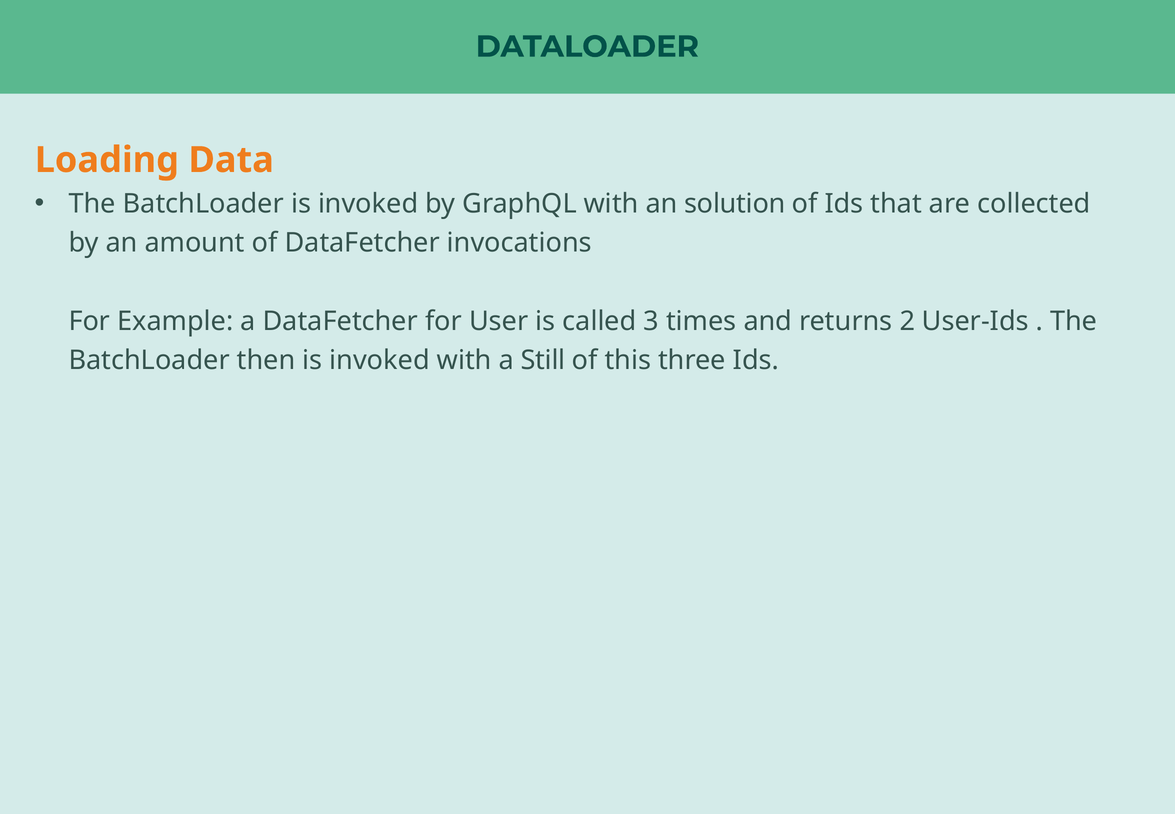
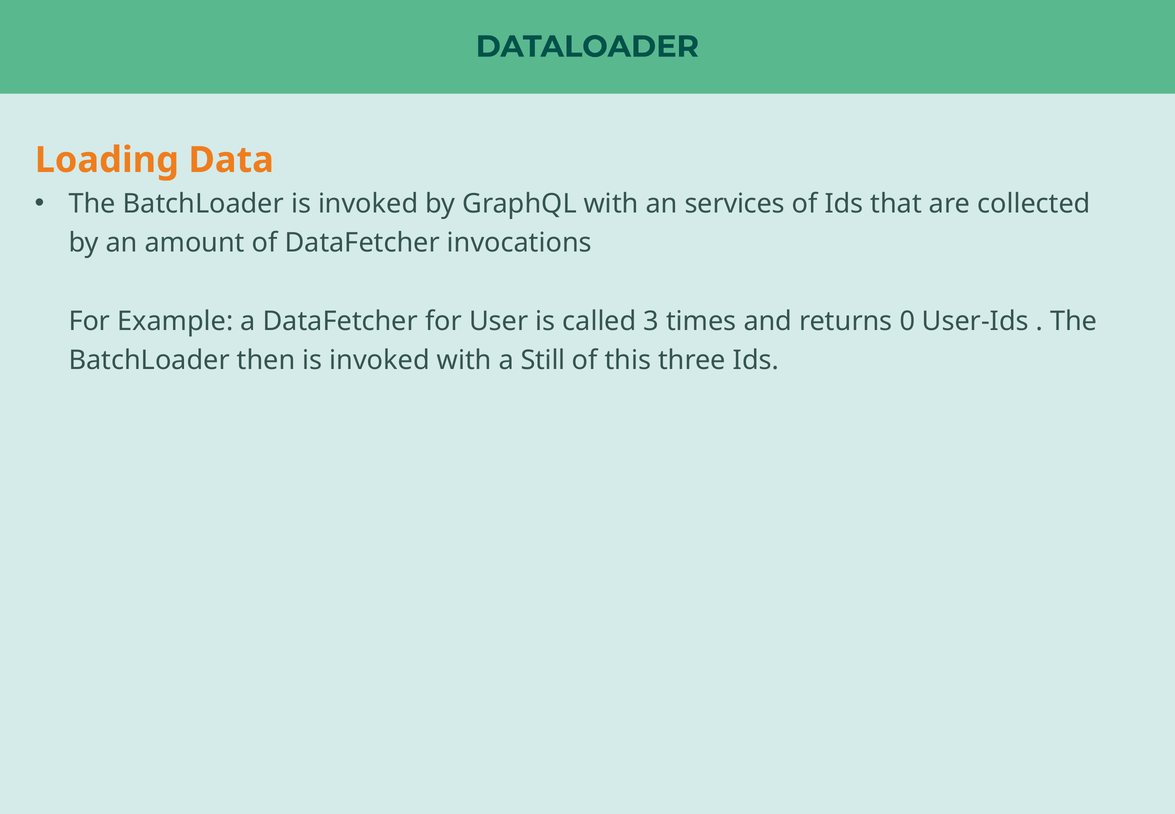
solution: solution -> services (735, 204)
2: 2 -> 0 (907, 321)
